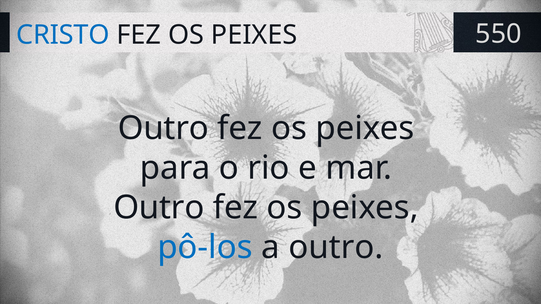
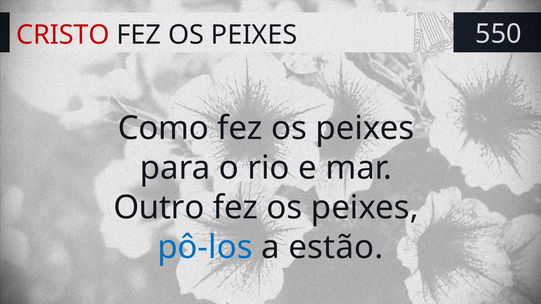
CRISTO colour: blue -> red (63, 35)
Outro: Outro -> Como (163, 128)
a outro: outro -> estão (336, 247)
